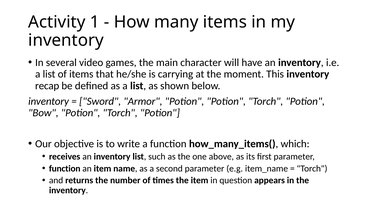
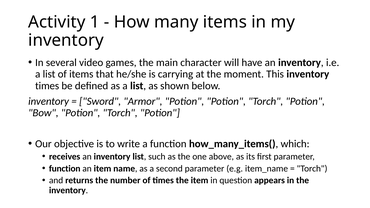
recap: recap -> times (47, 86)
